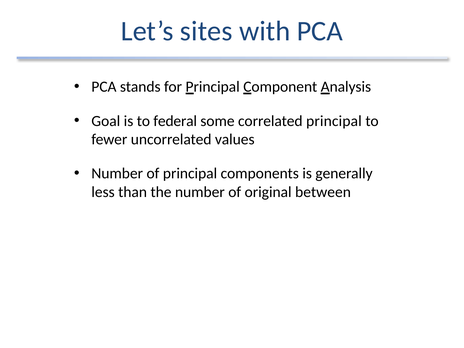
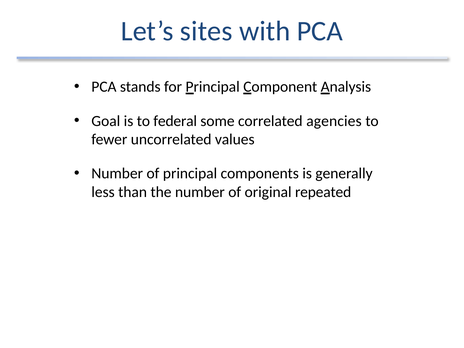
correlated principal: principal -> agencies (334, 121)
between: between -> repeated (323, 192)
